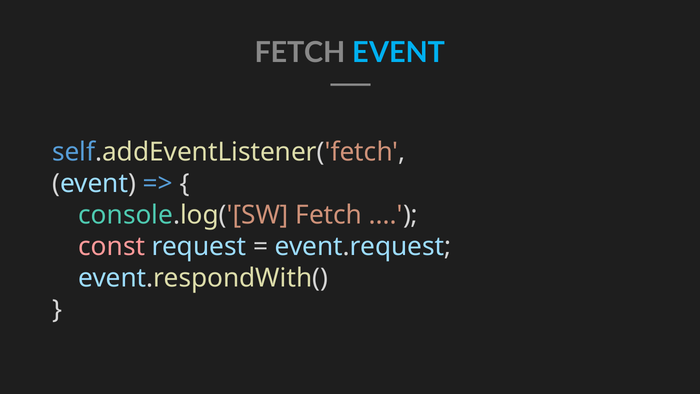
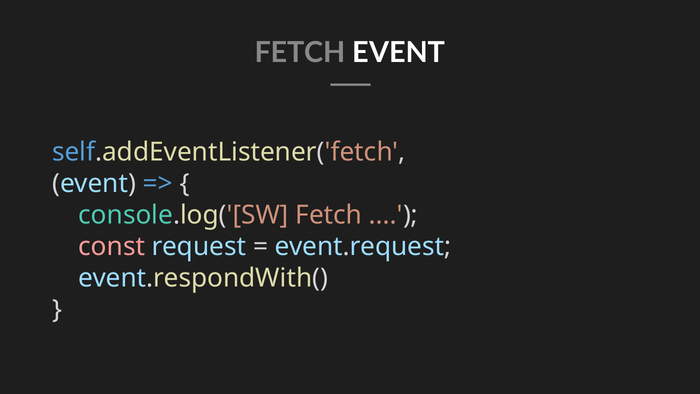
EVENT colour: light blue -> white (399, 53)
